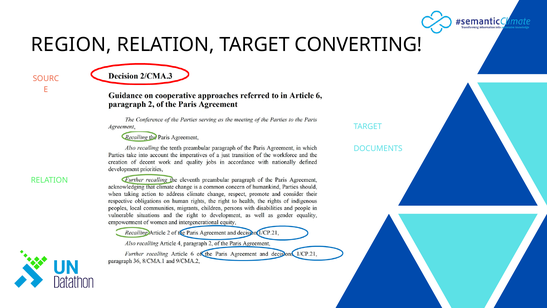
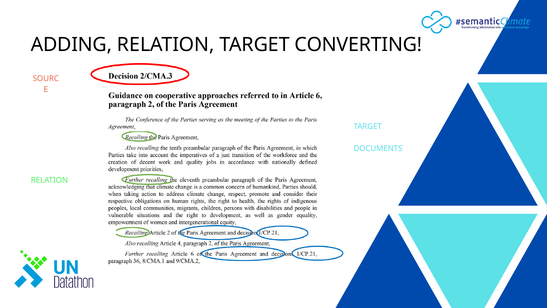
REGION: REGION -> ADDING (71, 45)
